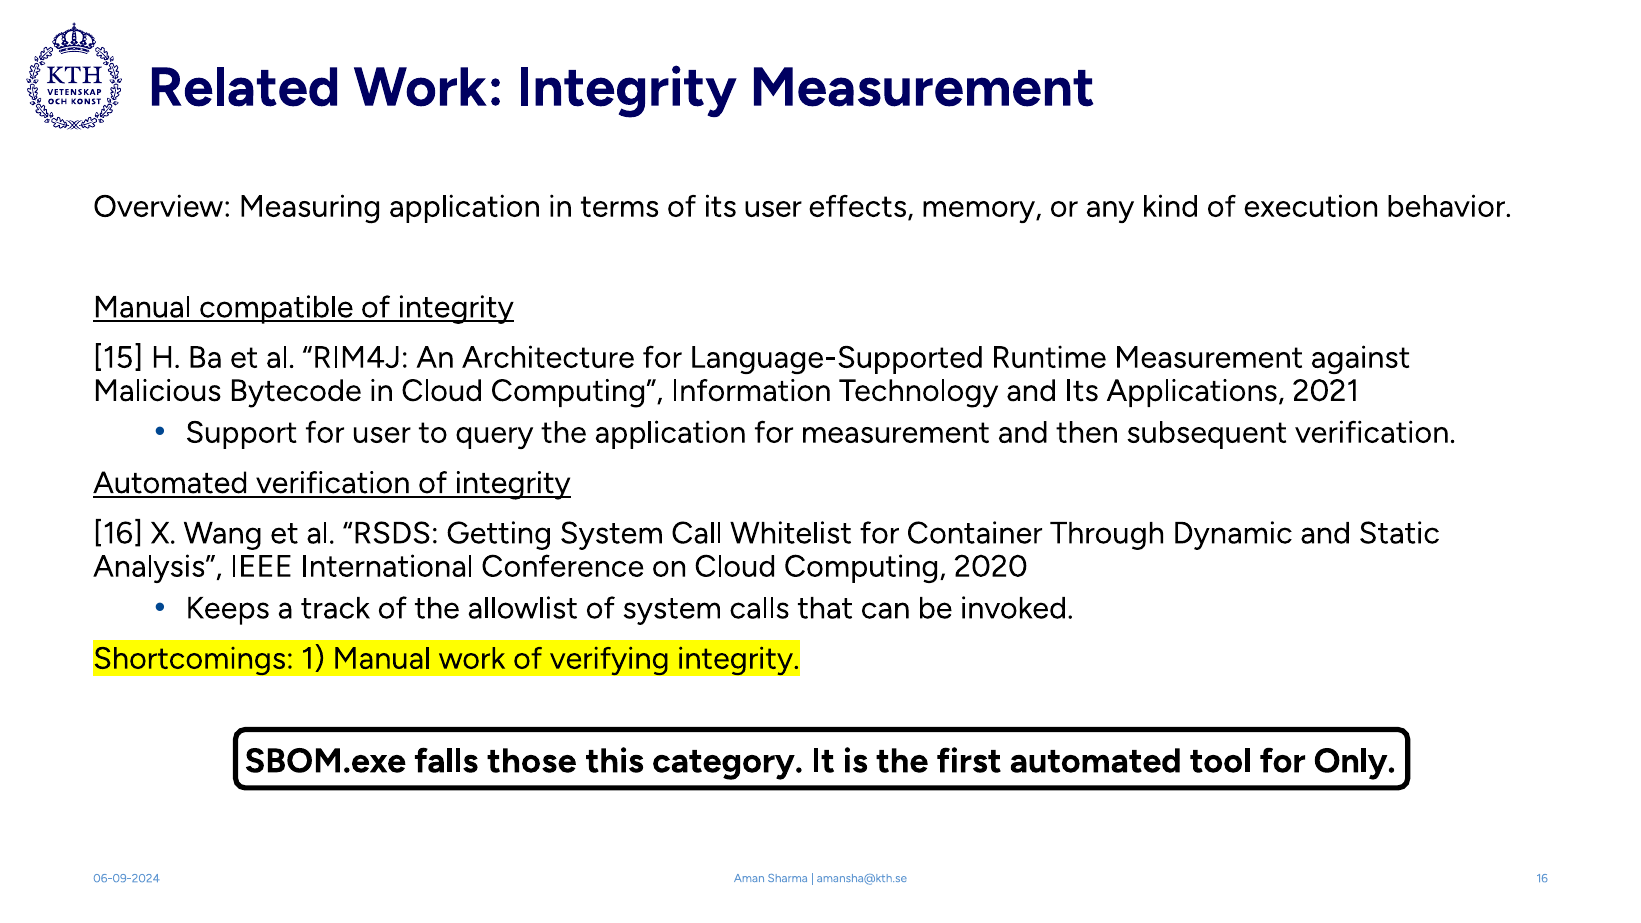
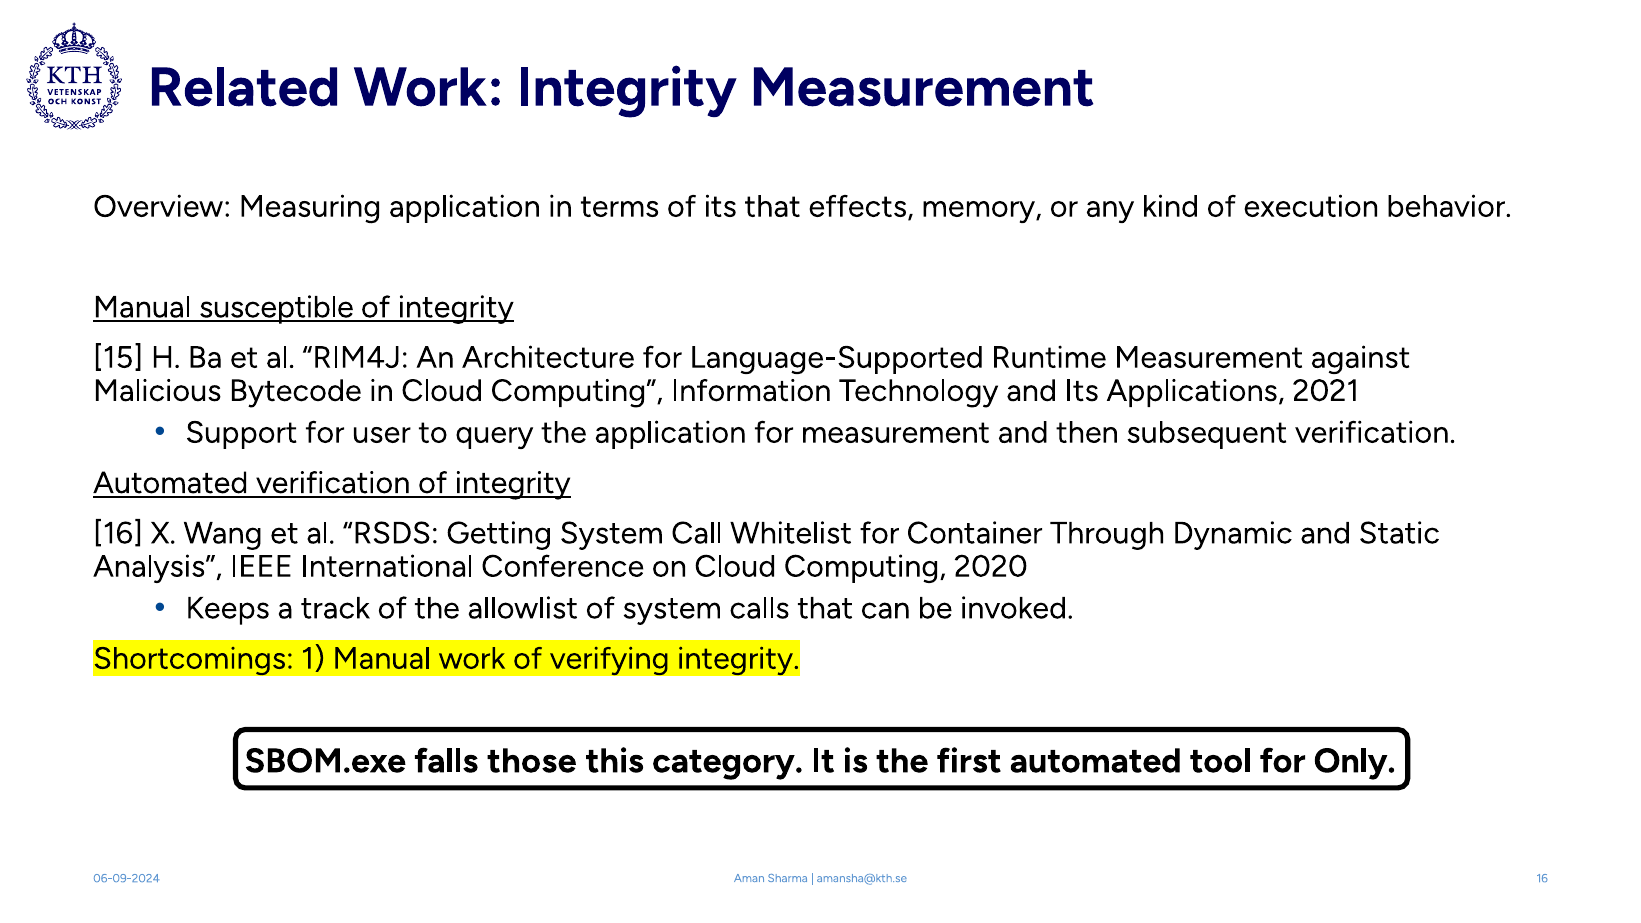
its user: user -> that (773, 207)
compatible: compatible -> susceptible (276, 307)
